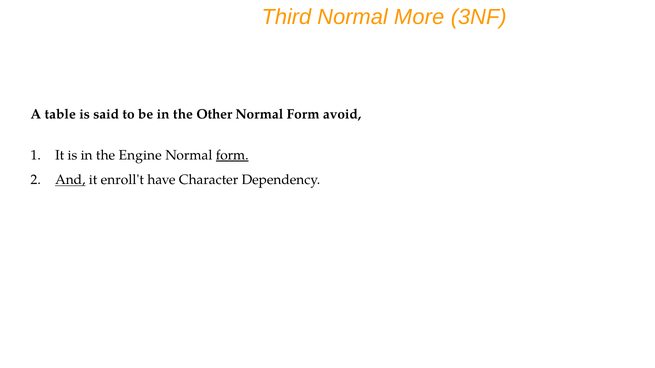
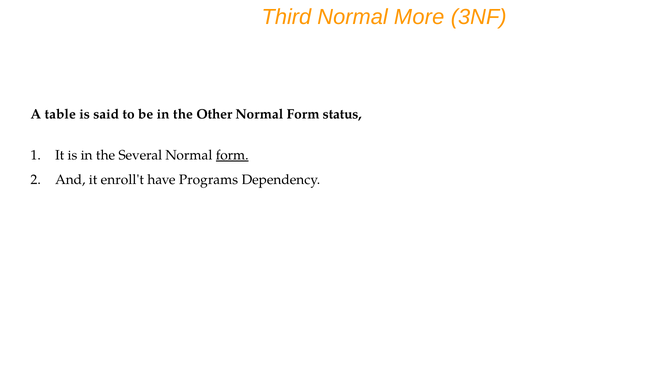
avoid: avoid -> status (342, 115)
Engine: Engine -> Several (140, 155)
And underline: present -> none (70, 180)
Character: Character -> Programs (209, 180)
